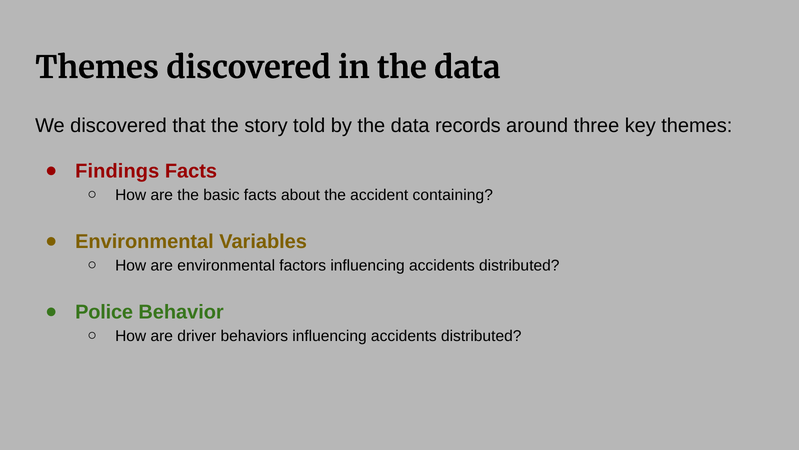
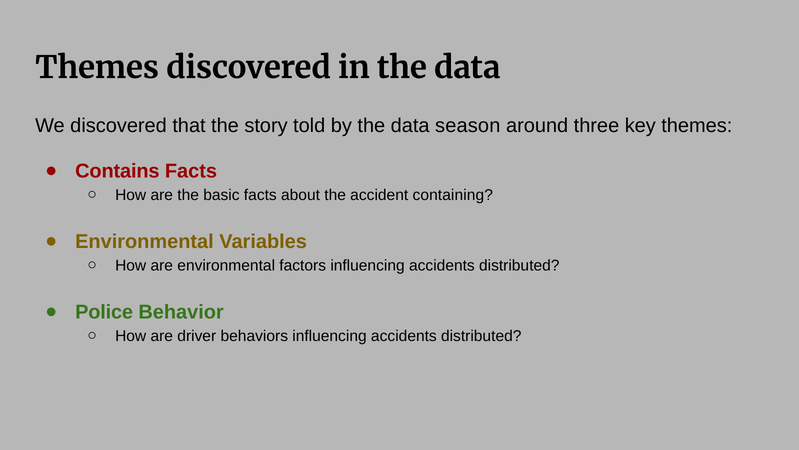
records: records -> season (468, 126)
Findings: Findings -> Contains (117, 171)
